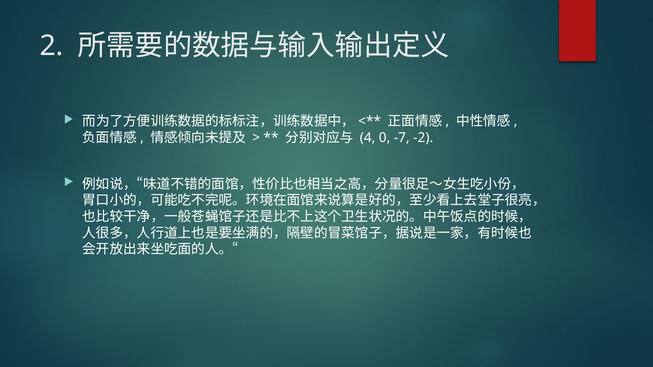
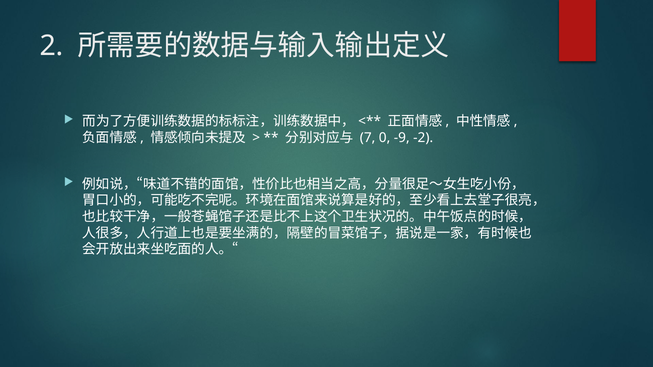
4: 4 -> 7 (368, 138)
-7: -7 -> -9 (402, 138)
